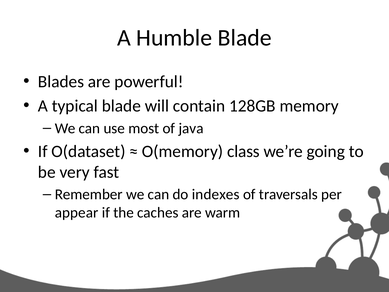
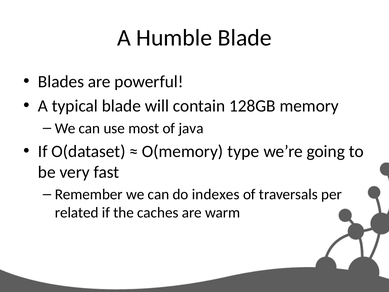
class: class -> type (243, 151)
appear: appear -> related (77, 212)
